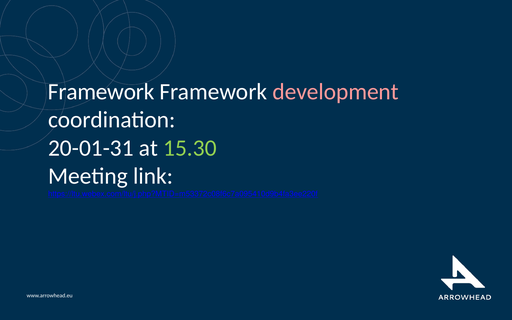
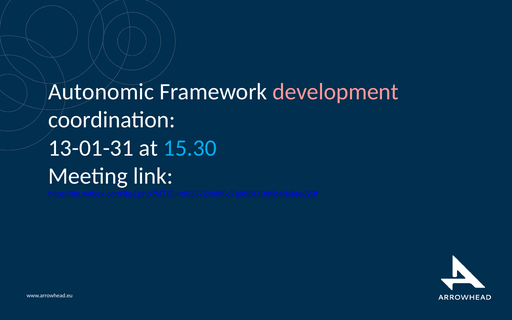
Framework: Framework -> Autonomic (101, 92)
20-01-31: 20-01-31 -> 13-01-31 (91, 148)
15.30 colour: light green -> light blue (190, 148)
